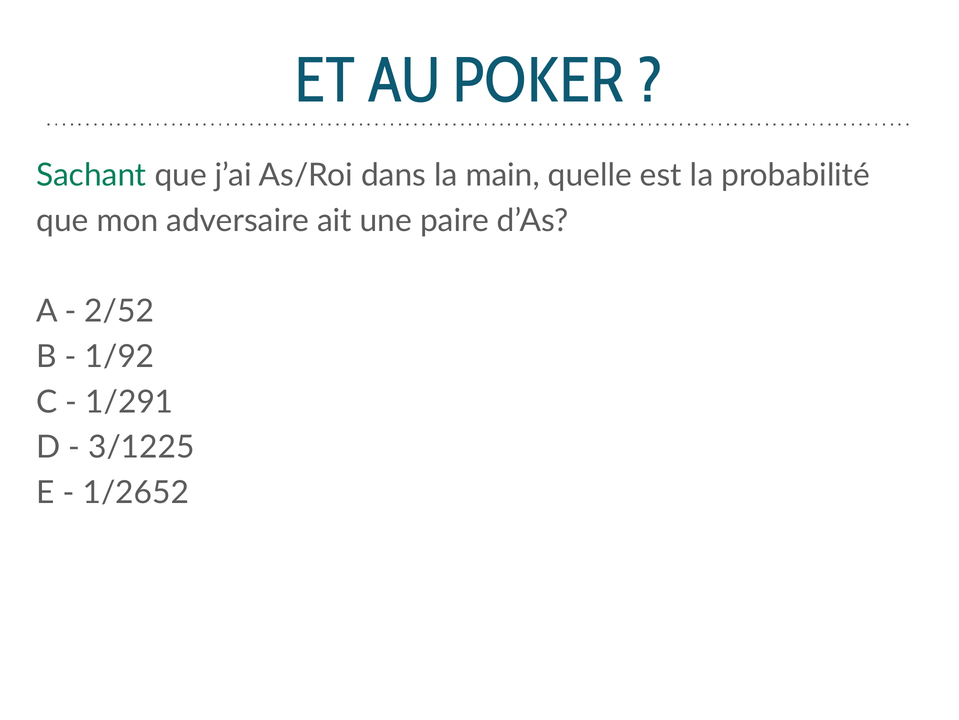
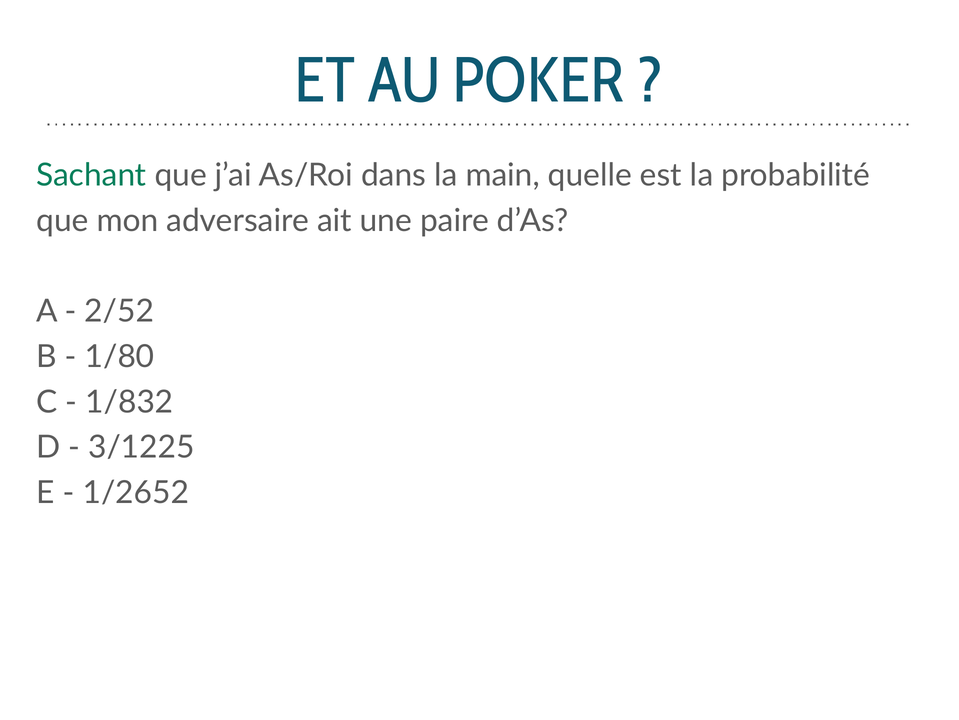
1/92: 1/92 -> 1/80 (120, 357)
1/291: 1/291 -> 1/832 (129, 402)
